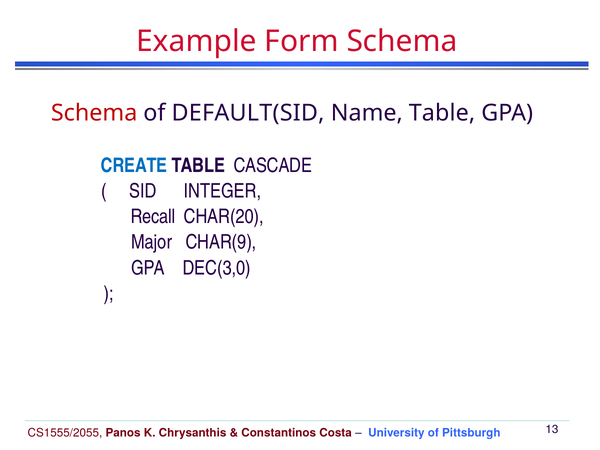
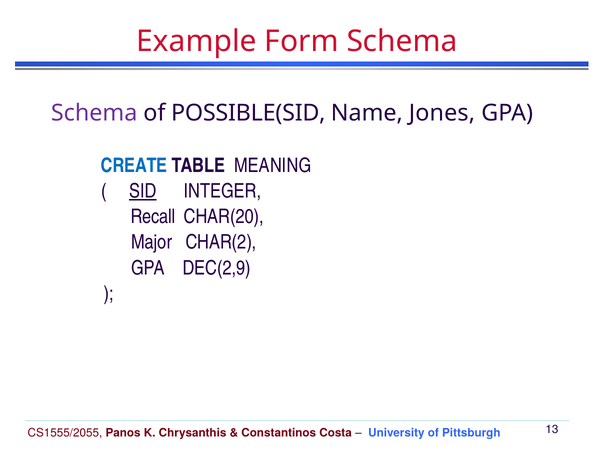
Schema colour: red -> purple (94, 113)
DEFAULT(SID: DEFAULT(SID -> POSSIBLE(SID (248, 113)
Name Table: Table -> Jones (442, 113)
CASCADE: CASCADE -> MEANING (273, 166)
SID underline: none -> present (143, 191)
CHAR(9: CHAR(9 -> CHAR(2 (221, 242)
DEC(3,0: DEC(3,0 -> DEC(2,9 (217, 268)
